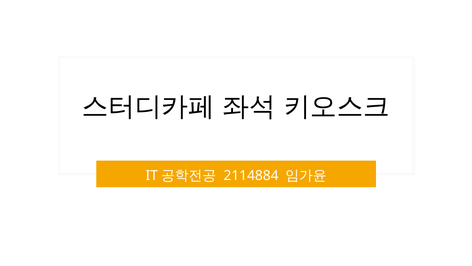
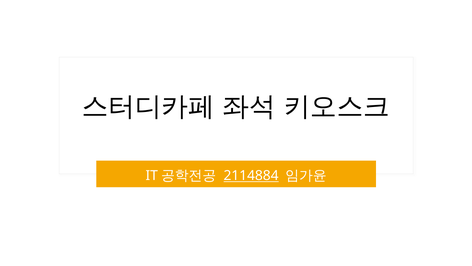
2114884 underline: none -> present (251, 175)
